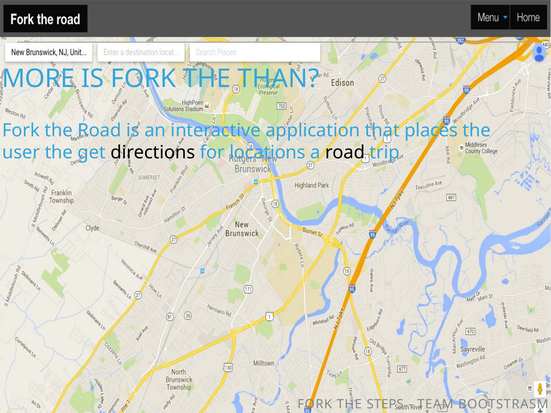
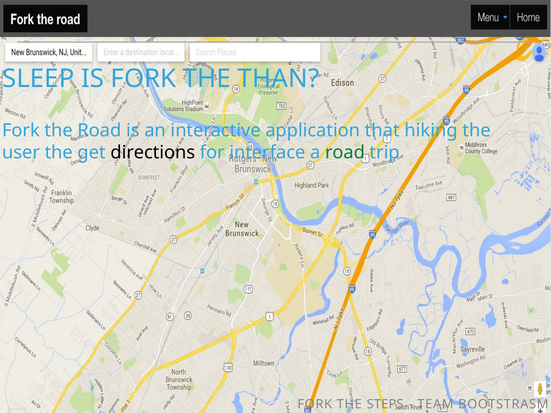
MORE: MORE -> SLEEP (38, 79)
places: places -> hiking (431, 131)
locations: locations -> interface (267, 153)
road colour: black -> green (345, 153)
